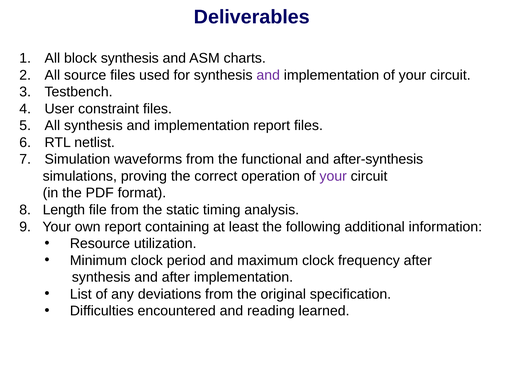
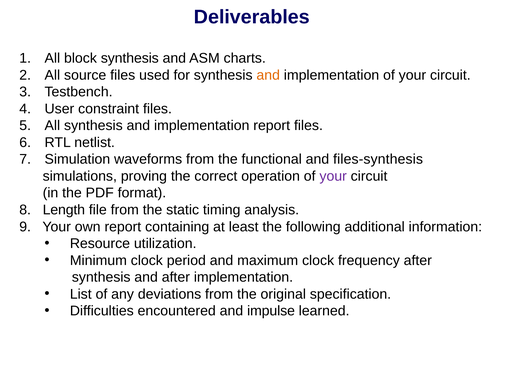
and colour: purple -> orange (268, 75)
after-synthesis: after-synthesis -> files-synthesis (378, 160)
reading: reading -> impulse (271, 311)
